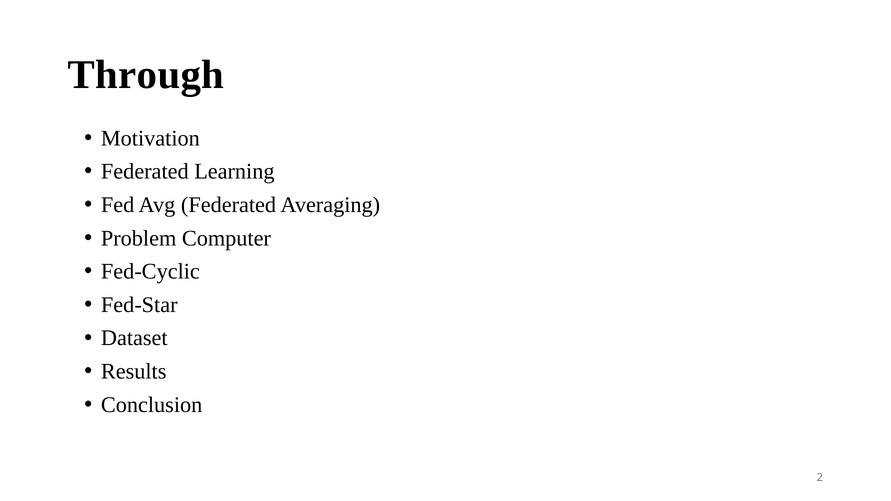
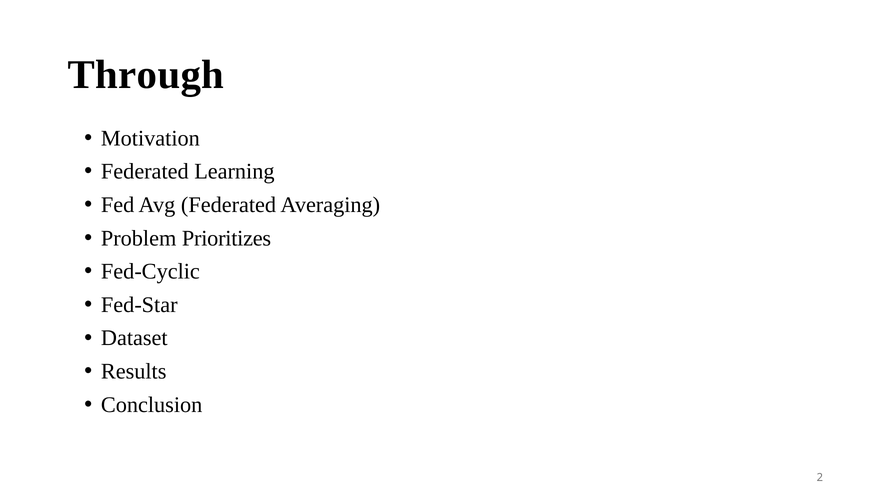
Computer: Computer -> Prioritizes (227, 238)
